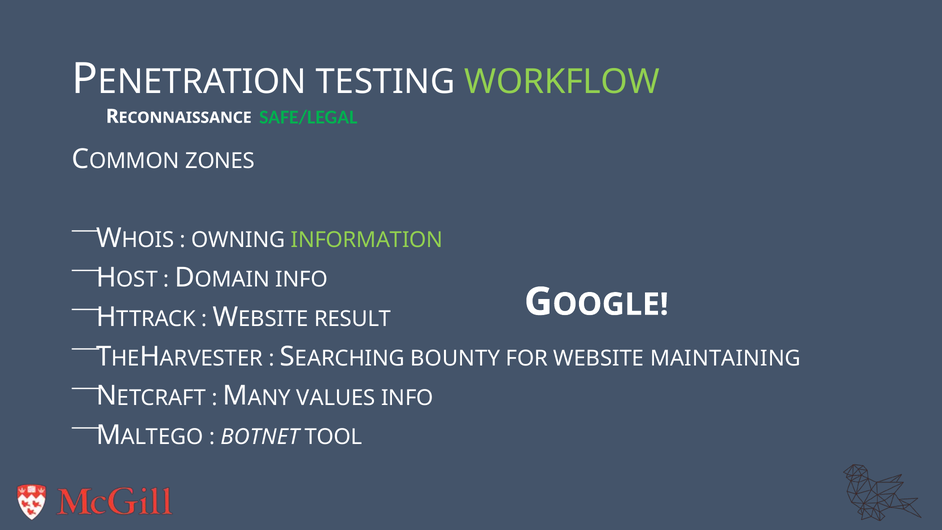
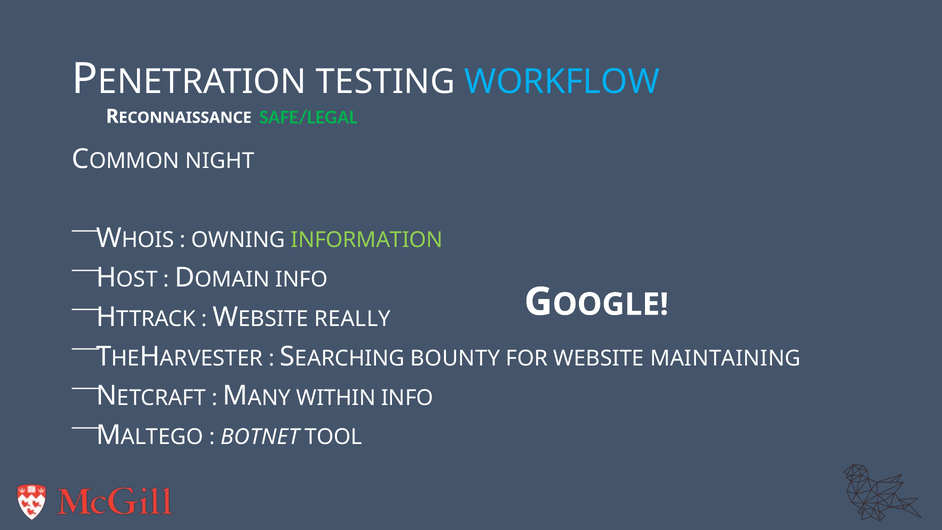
WORKFLOW colour: light green -> light blue (562, 82)
ZONES: ZONES -> NIGHT (220, 161)
RESULT: RESULT -> REALLY (352, 319)
VALUES: VALUES -> WITHIN (336, 398)
